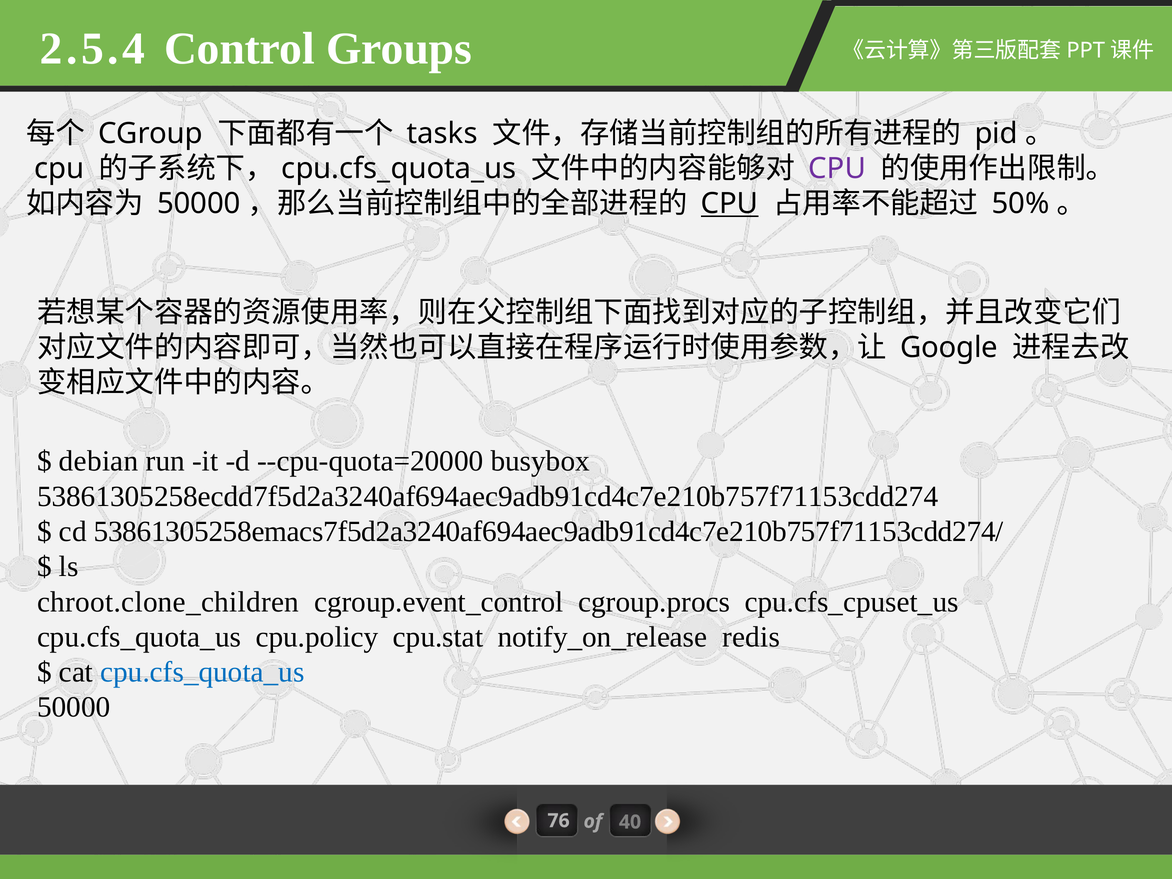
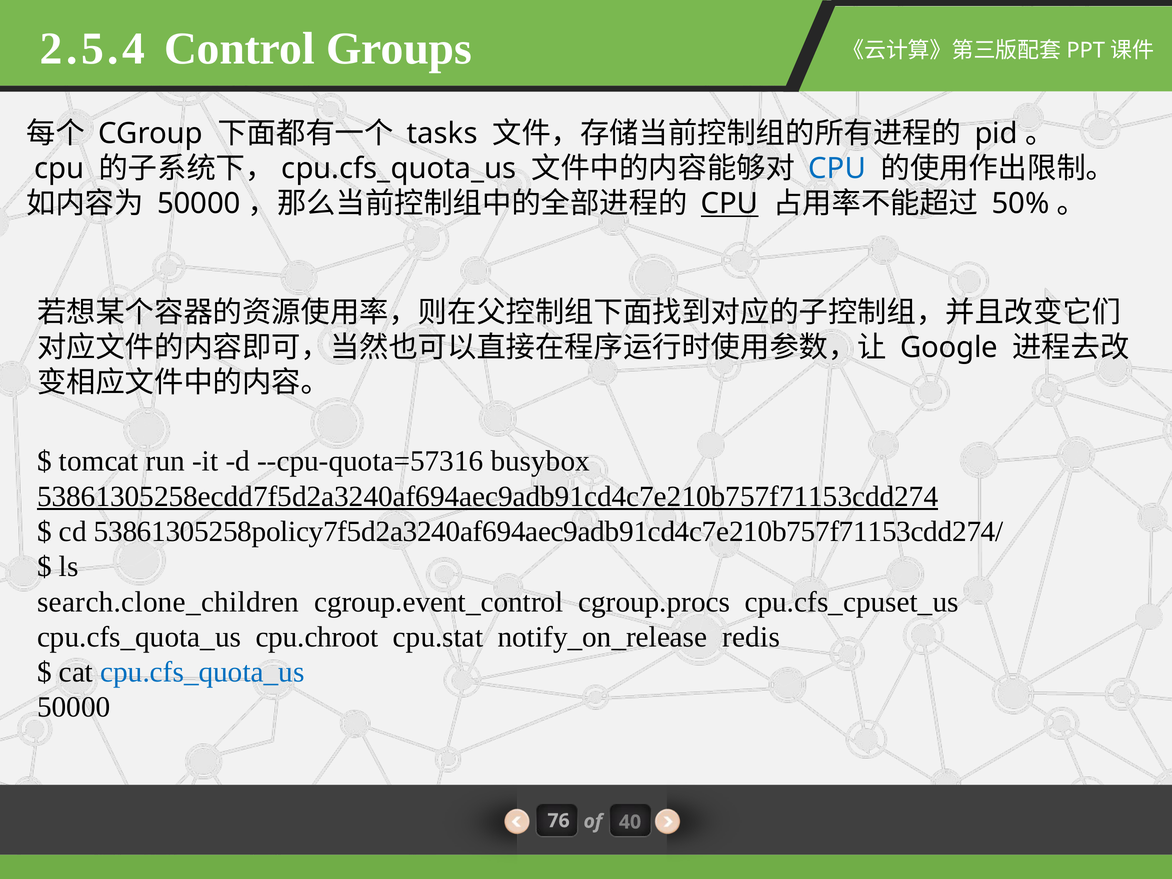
CPU colour: purple -> blue (837, 169)
debian: debian -> tomcat (99, 461)
--cpu-quota=20000: --cpu-quota=20000 -> --cpu-quota=57316 (370, 461)
53861305258ecdd7f5d2a3240af694aec9adb91cd4c7e210b757f71153cdd274 underline: none -> present (488, 496)
53861305258emacs7f5d2a3240af694aec9adb91cd4c7e210b757f71153cdd274/: 53861305258emacs7f5d2a3240af694aec9adb91cd4c7e210b757f71153cdd274/ -> 53861305258policy7f5d2a3240af694aec9adb91cd4c7e210b757f71153cdd274/ (549, 532)
chroot.clone_children: chroot.clone_children -> search.clone_children (168, 602)
cpu.policy: cpu.policy -> cpu.chroot (317, 637)
